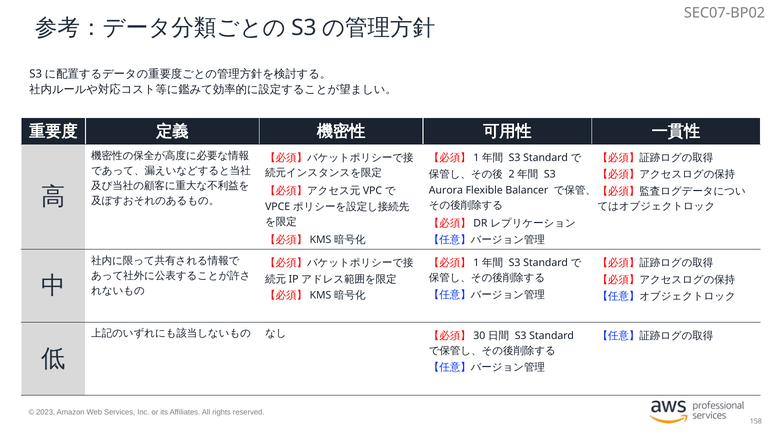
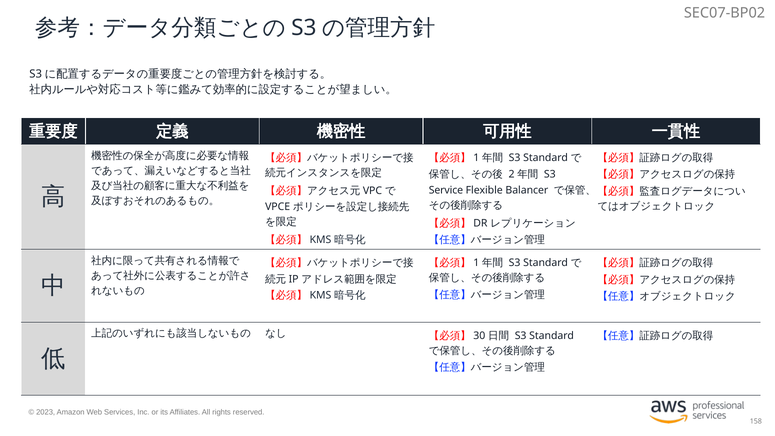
Aurora: Aurora -> Service (446, 190)
